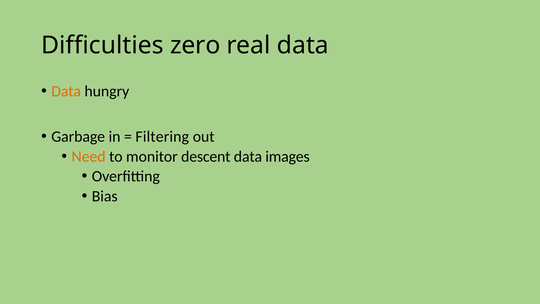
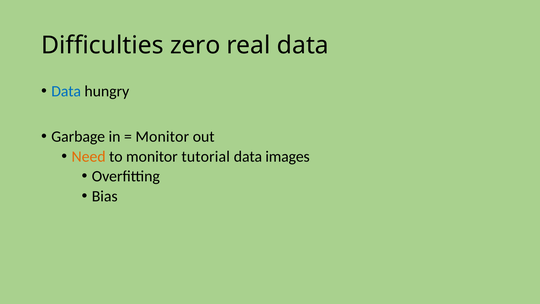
Data colour: orange -> blue (66, 91)
Filtering: Filtering -> Monitor (162, 137)
descent: descent -> tutorial (206, 156)
